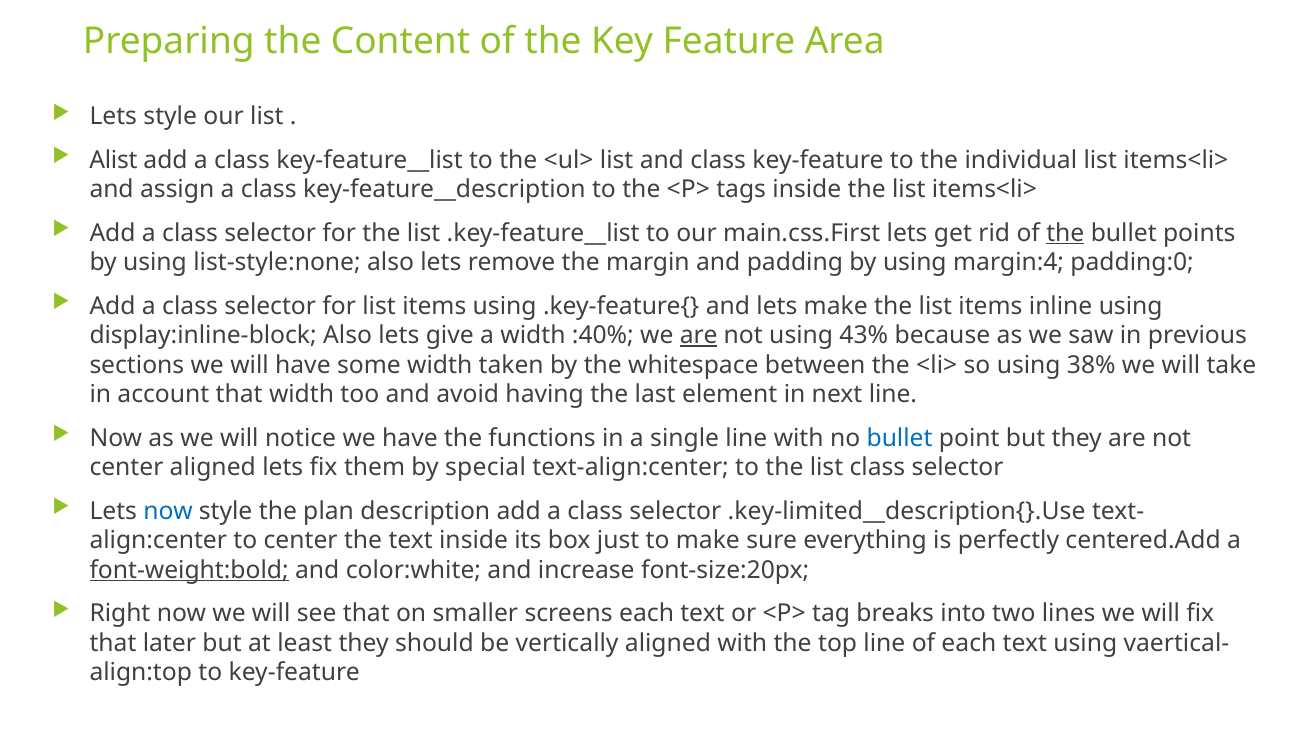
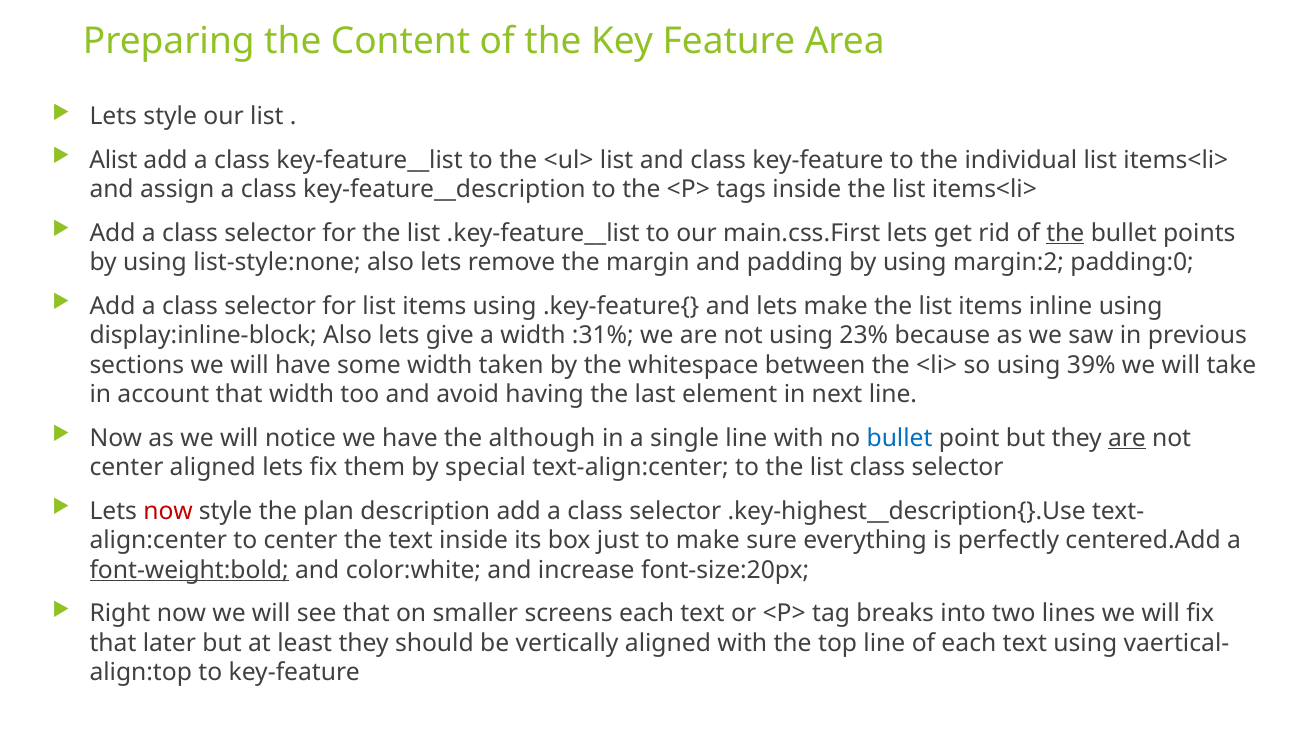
margin:4: margin:4 -> margin:2 (1009, 263)
:40%: :40% -> :31% (603, 336)
are underline: present -> none (699, 336)
43%: 43% -> 23% (864, 336)
38%: 38% -> 39% (1091, 365)
functions: functions -> although (542, 438)
are underline: none -> present (1127, 438)
now colour: blue -> red (168, 511)
.key-limited__description{}.Use: .key-limited__description{}.Use -> .key-highest__description{}.Use (907, 511)
